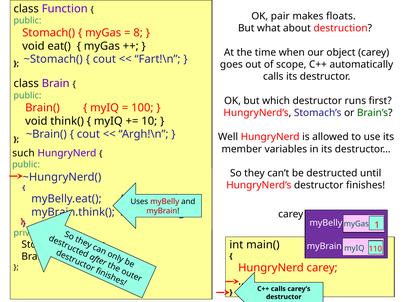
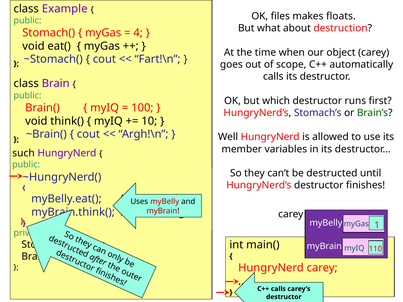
Function: Function -> Example (65, 9)
pair: pair -> files (280, 16)
8: 8 -> 4 (138, 33)
